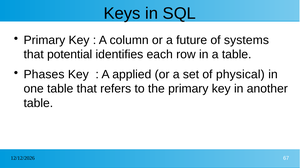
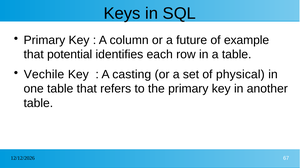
systems: systems -> example (247, 40)
Phases: Phases -> Vechile (44, 75)
applied: applied -> casting (132, 75)
